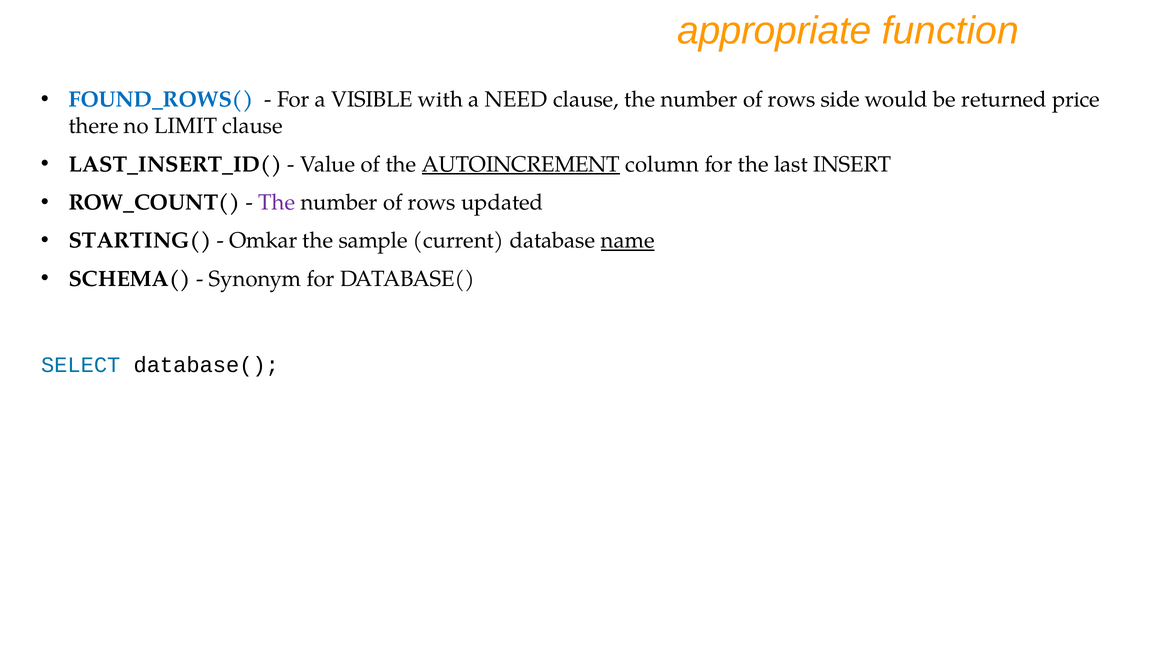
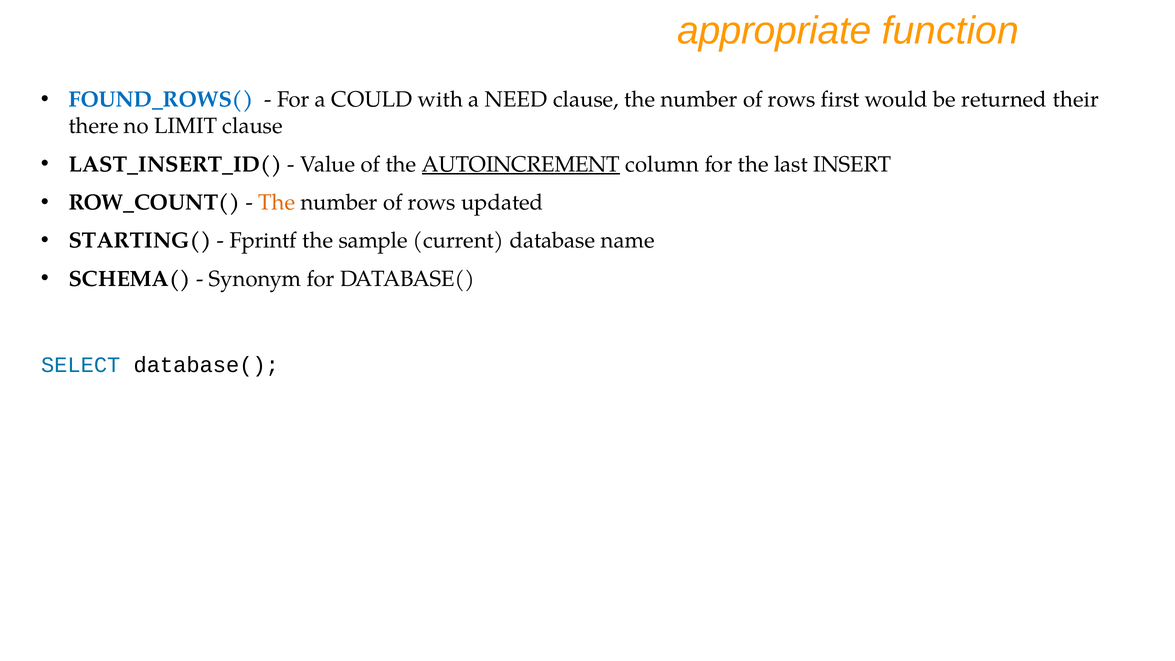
VISIBLE: VISIBLE -> COULD (372, 100)
side: side -> first (840, 100)
price: price -> their (1076, 100)
The colour: purple -> orange (277, 202)
Omkar: Omkar -> Fprintf (263, 241)
name underline: present -> none (628, 241)
